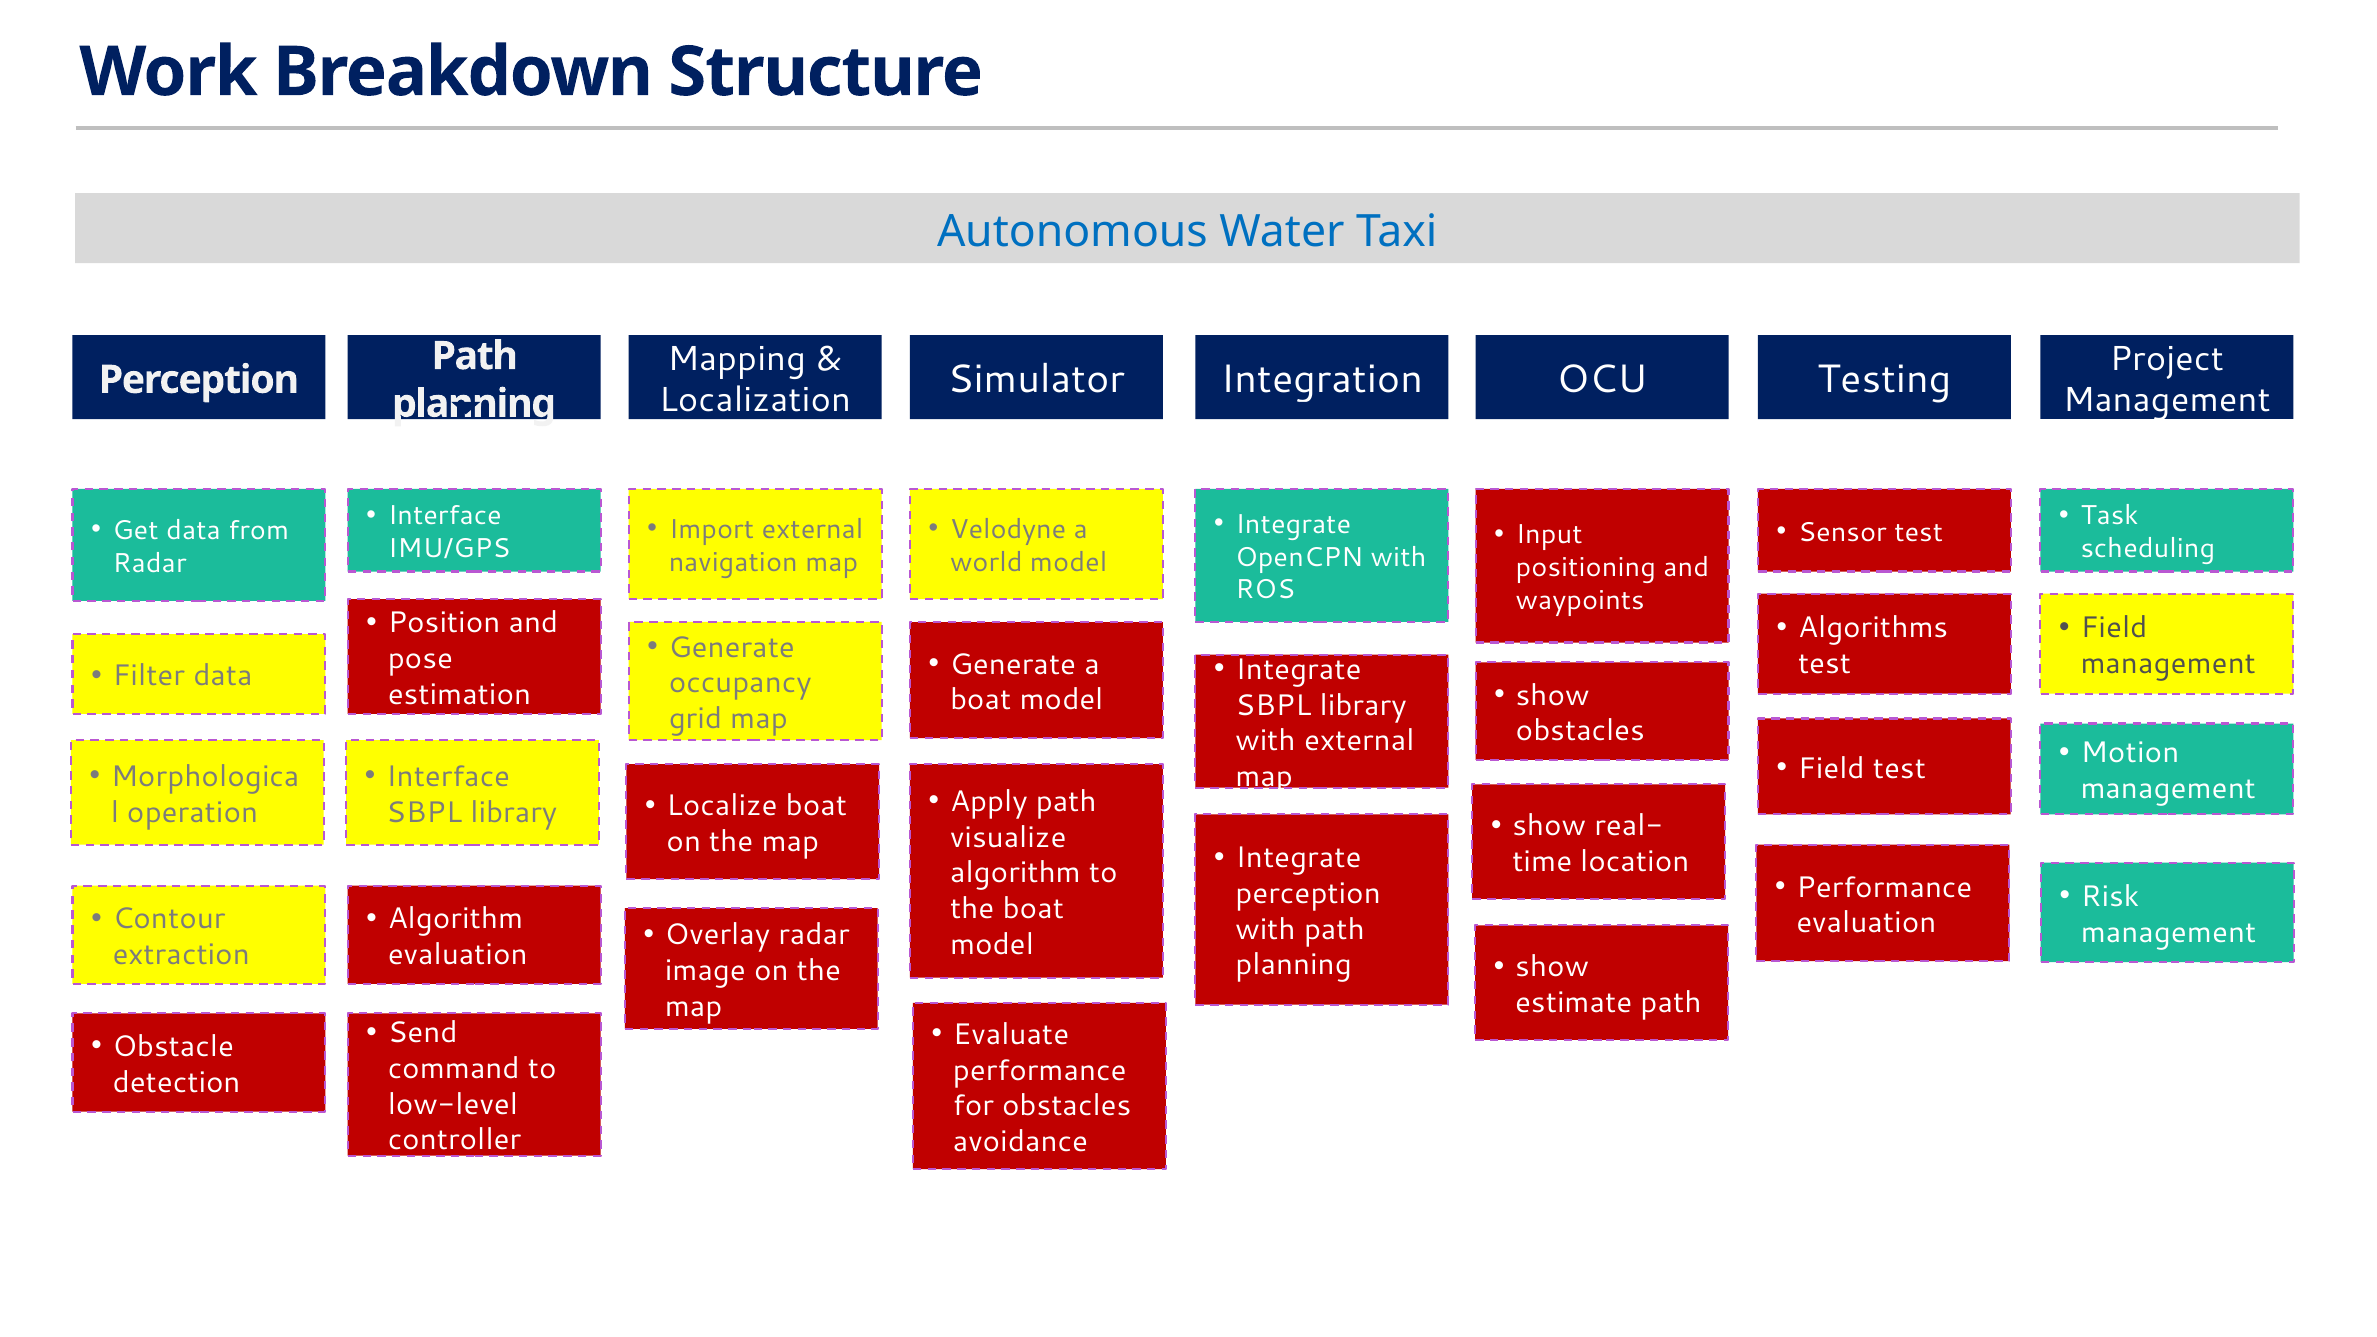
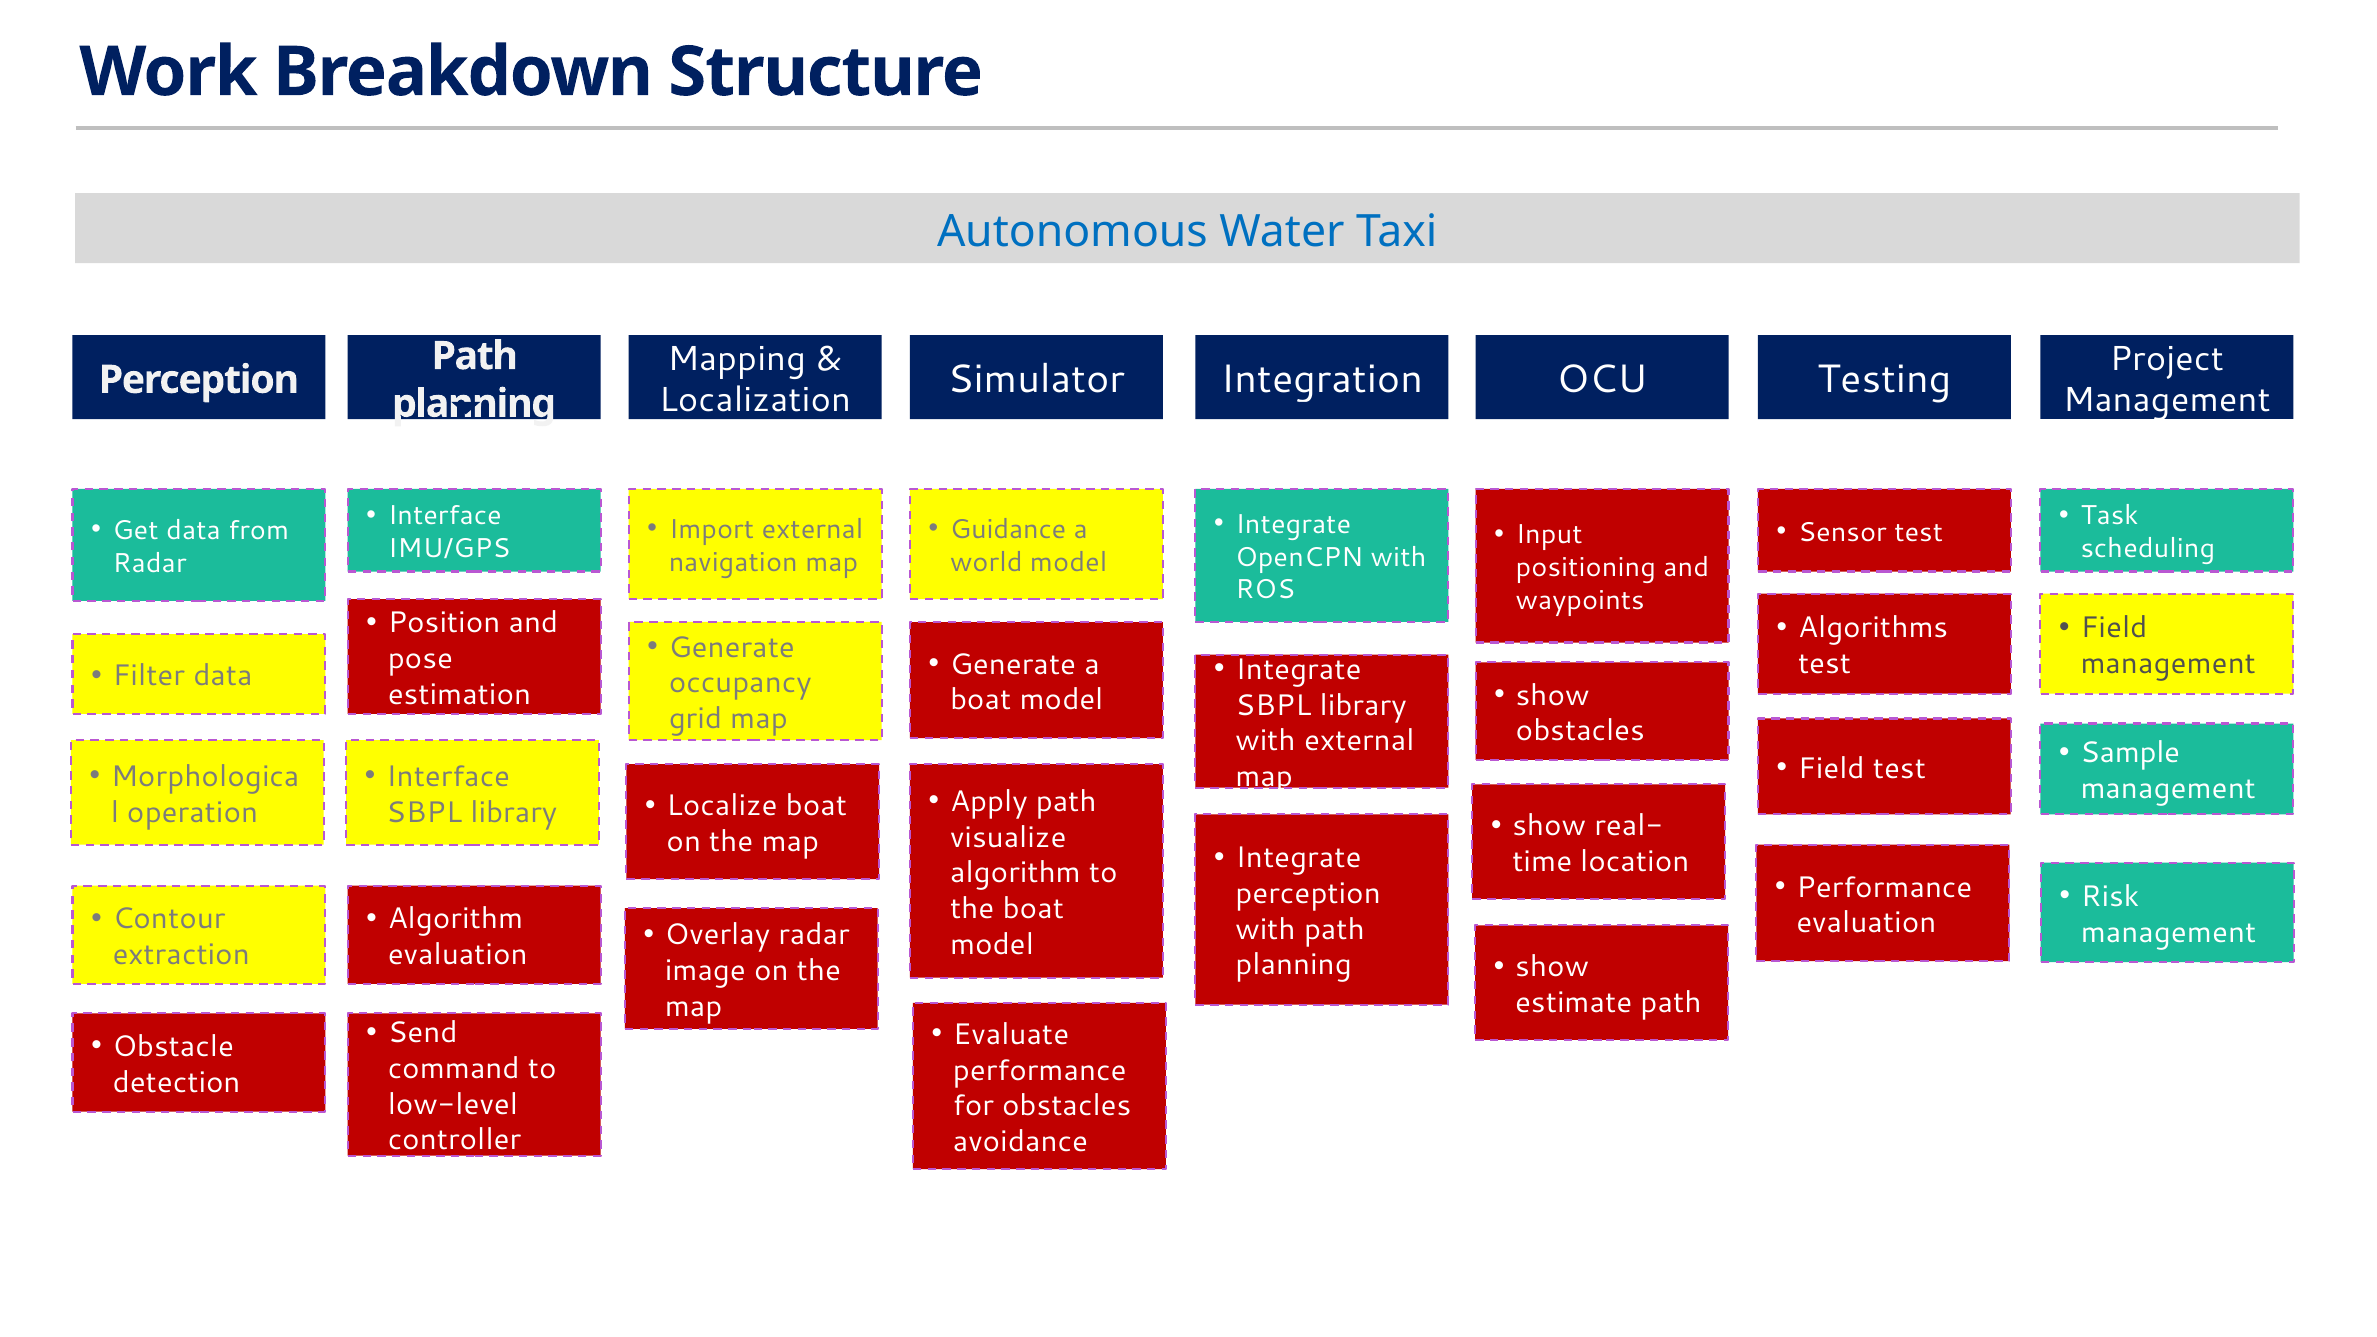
Velodyne: Velodyne -> Guidance (1008, 530)
Motion: Motion -> Sample (2130, 753)
